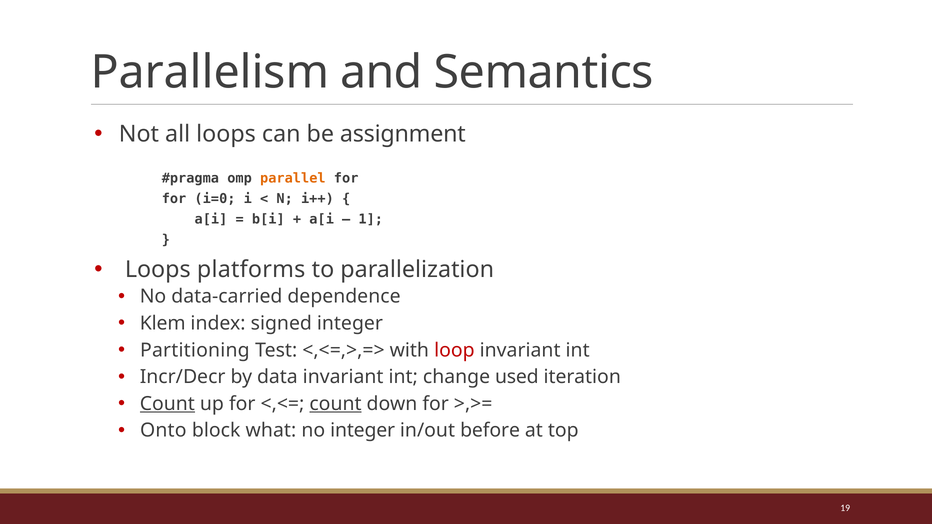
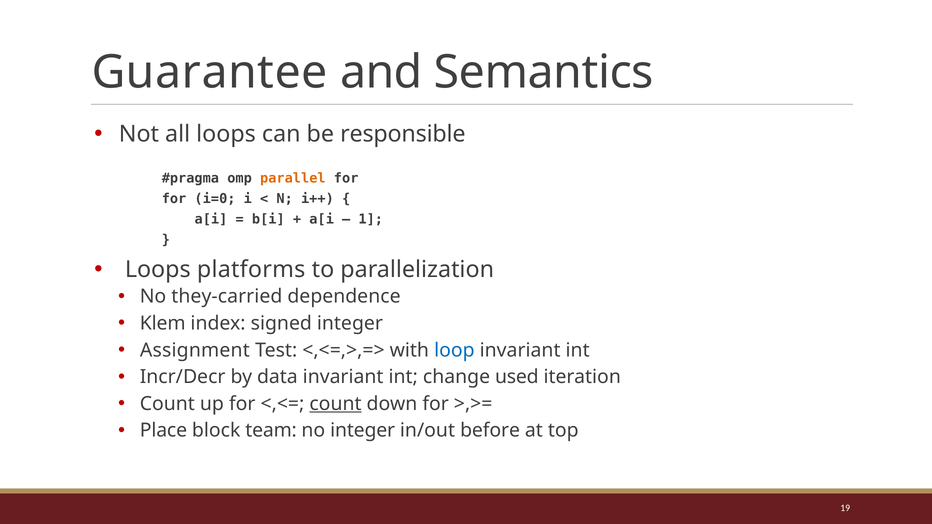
Parallelism: Parallelism -> Guarantee (210, 73)
assignment: assignment -> responsible (403, 134)
data-carried: data-carried -> they-carried (227, 297)
Partitioning: Partitioning -> Assignment (195, 350)
loop colour: red -> blue (454, 350)
Count underline: present -> none (167, 404)
Onto: Onto -> Place (163, 431)
what: what -> team (271, 431)
